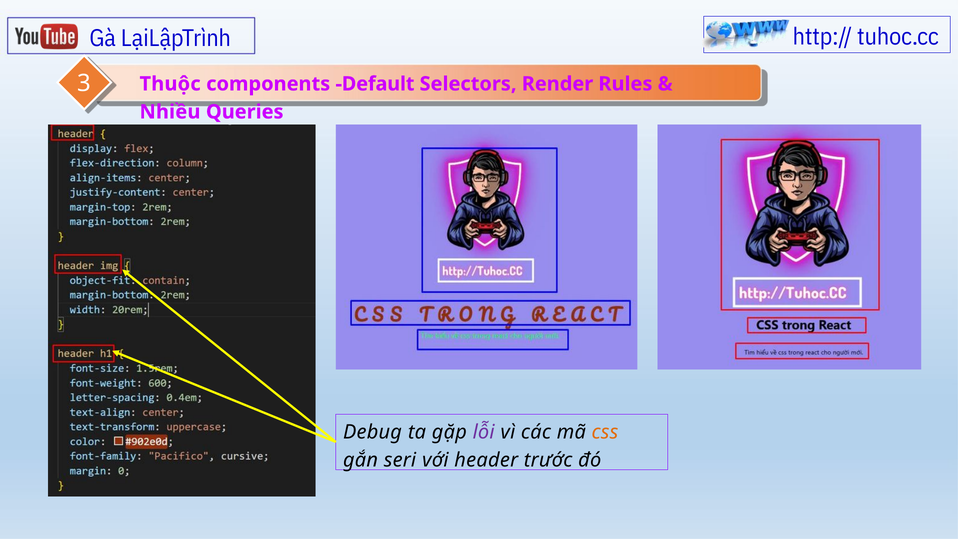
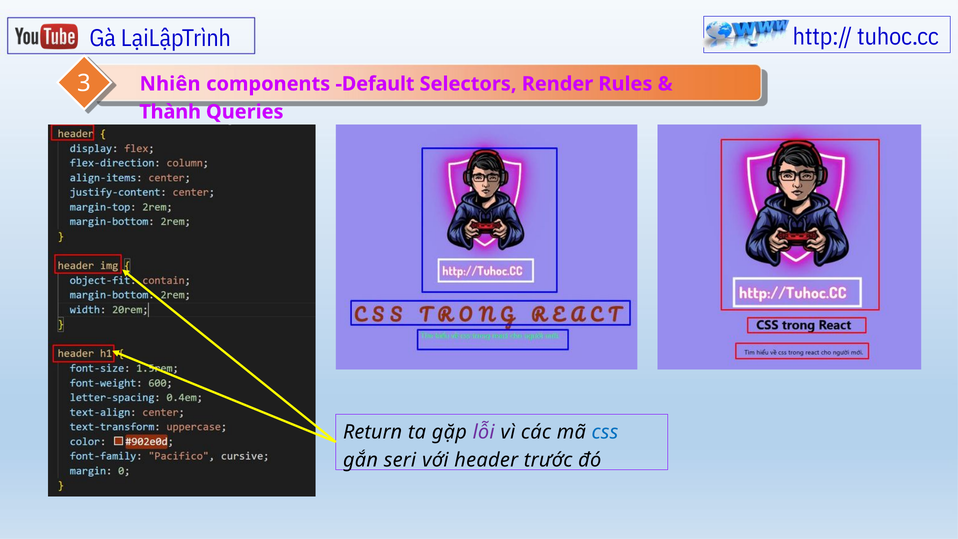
Thuộc: Thuộc -> Nhiên (170, 84)
Nhiều: Nhiều -> Thành (170, 112)
Debug: Debug -> Return (373, 432)
css colour: orange -> blue (605, 432)
